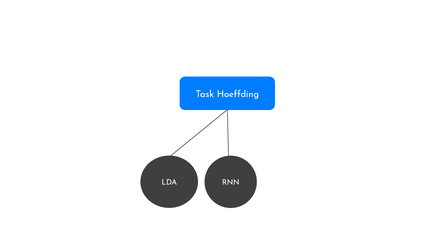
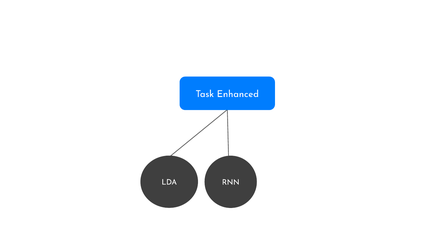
Hoeffding: Hoeffding -> Enhanced (238, 94)
